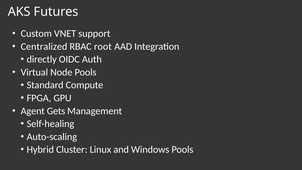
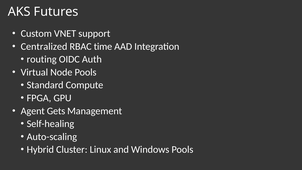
root: root -> time (103, 46)
directly: directly -> routing (42, 59)
